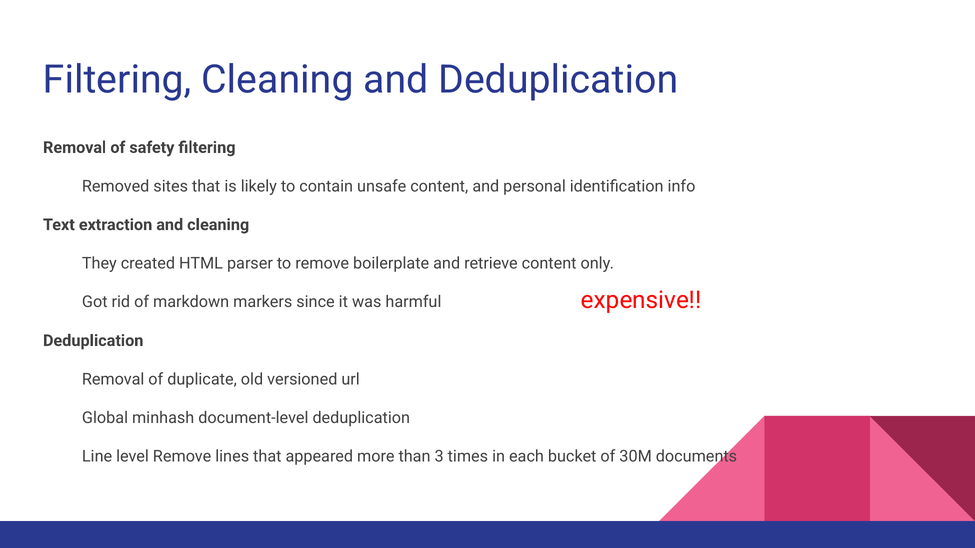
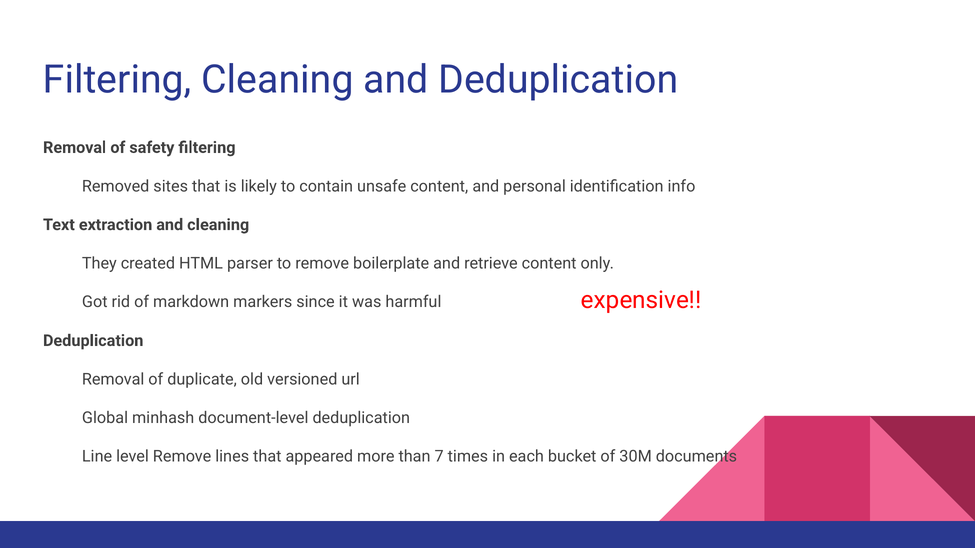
3: 3 -> 7 (439, 457)
